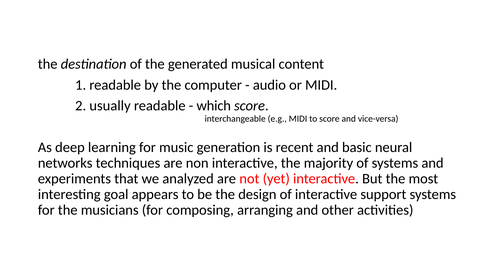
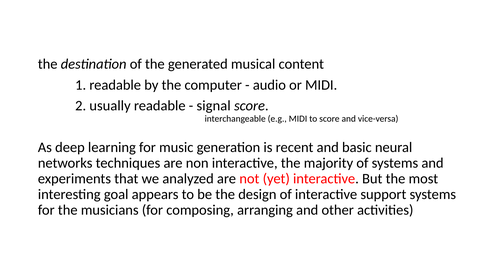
which: which -> signal (214, 106)
